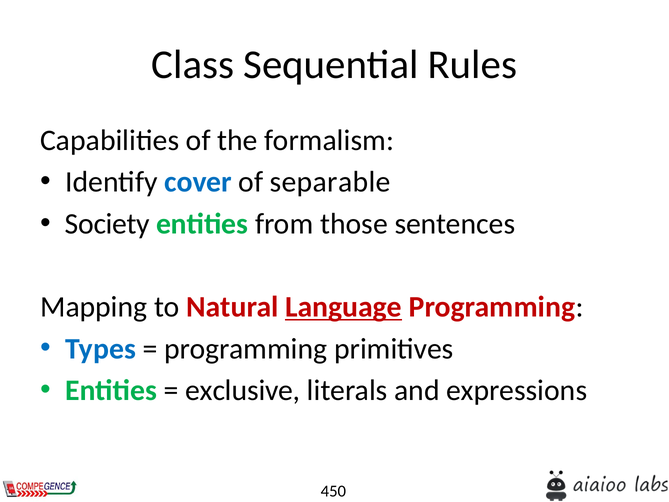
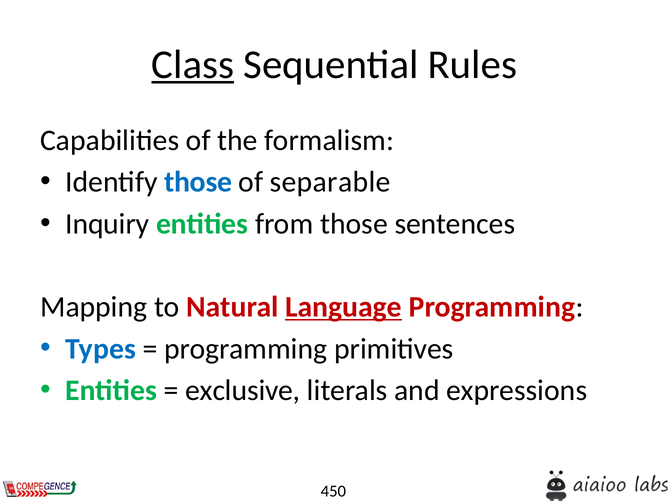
Class underline: none -> present (193, 65)
Identify cover: cover -> those (198, 182)
Society: Society -> Inquiry (107, 224)
